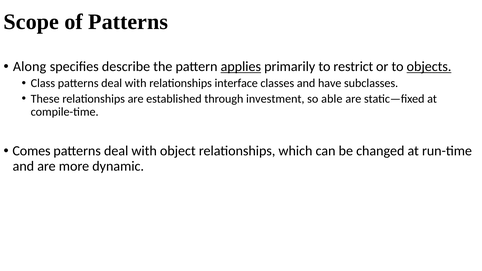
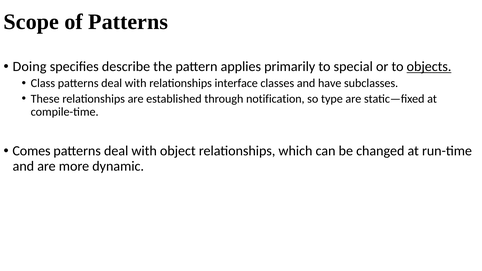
Along: Along -> Doing (30, 67)
applies underline: present -> none (241, 67)
restrict: restrict -> special (353, 67)
investment: investment -> notification (275, 99)
able: able -> type (332, 99)
